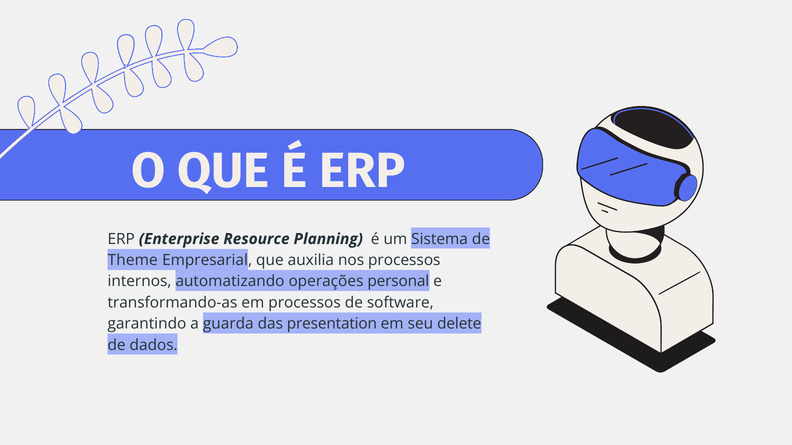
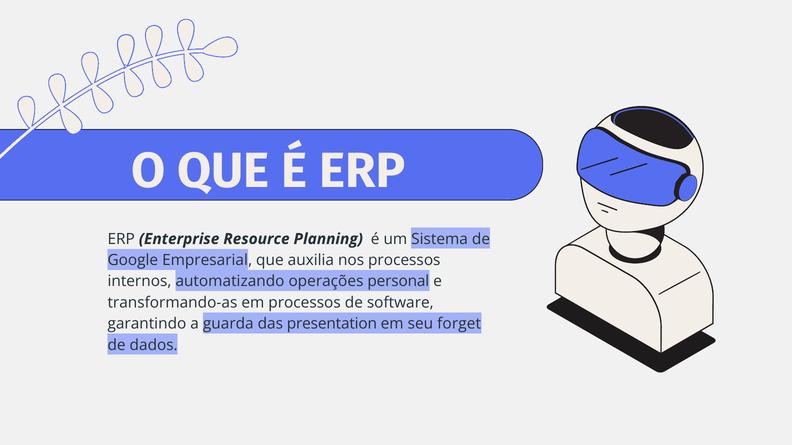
Theme: Theme -> Google (133, 260)
delete: delete -> forget (459, 324)
